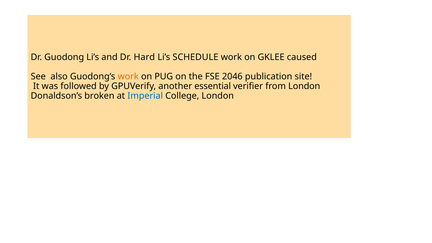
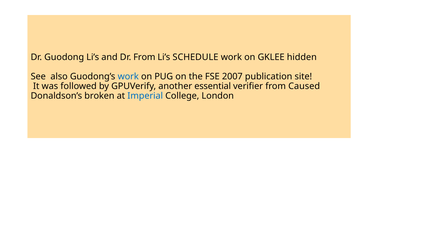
Dr Hard: Hard -> From (144, 57)
caused: caused -> hidden (302, 57)
work colour: orange -> blue (128, 76)
2046: 2046 -> 2007 (232, 76)
from London: London -> Caused (304, 86)
